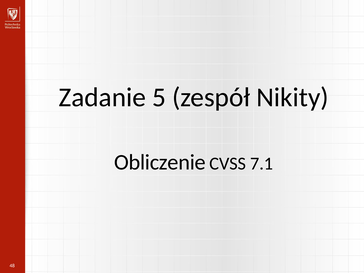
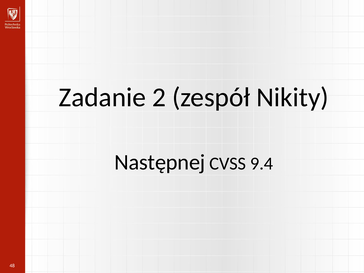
5: 5 -> 2 (159, 97)
Obliczenie: Obliczenie -> Następnej (160, 162)
7.1: 7.1 -> 9.4 (262, 164)
